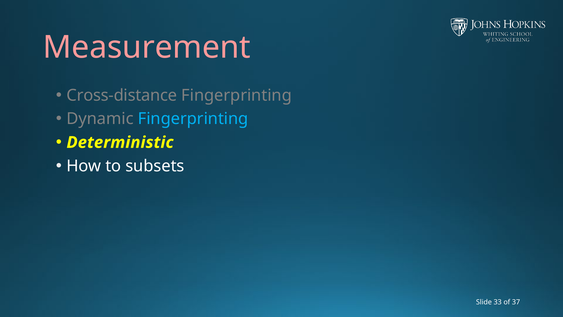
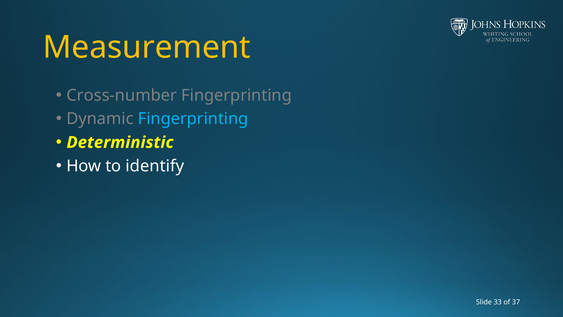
Measurement colour: pink -> yellow (147, 47)
Cross-distance: Cross-distance -> Cross-number (122, 95)
subsets: subsets -> identify (155, 166)
